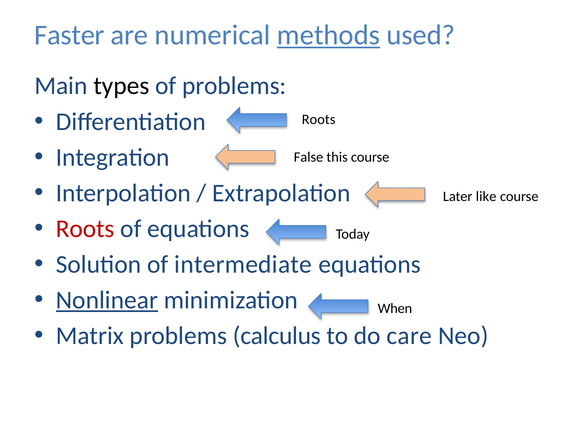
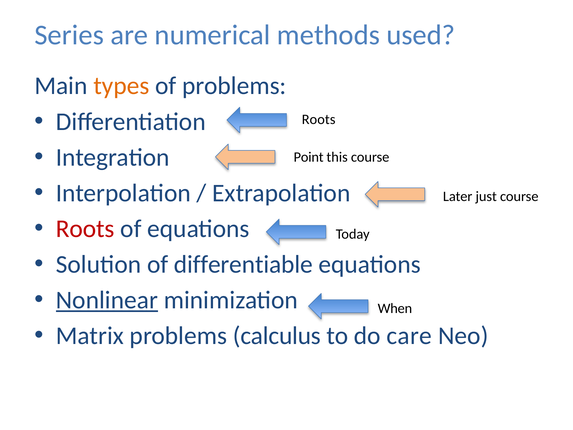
Faster: Faster -> Series (69, 35)
methods underline: present -> none (328, 35)
types colour: black -> orange (121, 86)
False: False -> Point (309, 157)
like: like -> just (486, 196)
intermediate: intermediate -> differentiable (243, 264)
